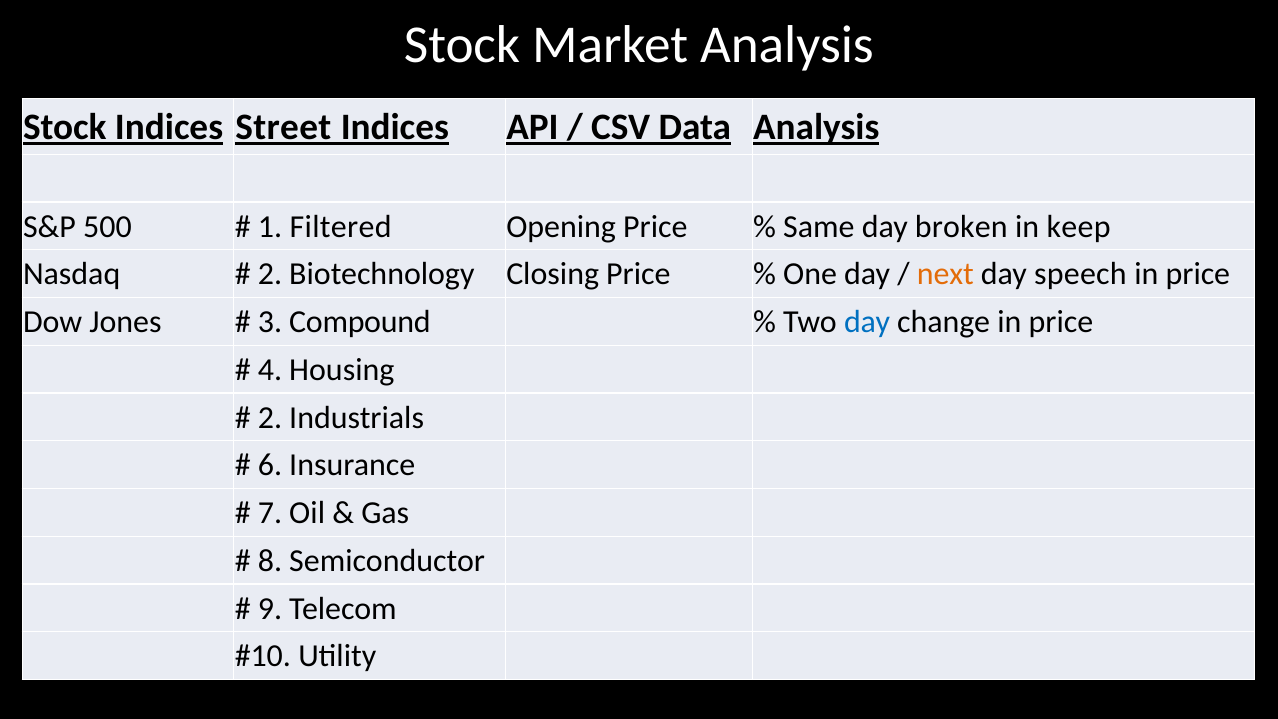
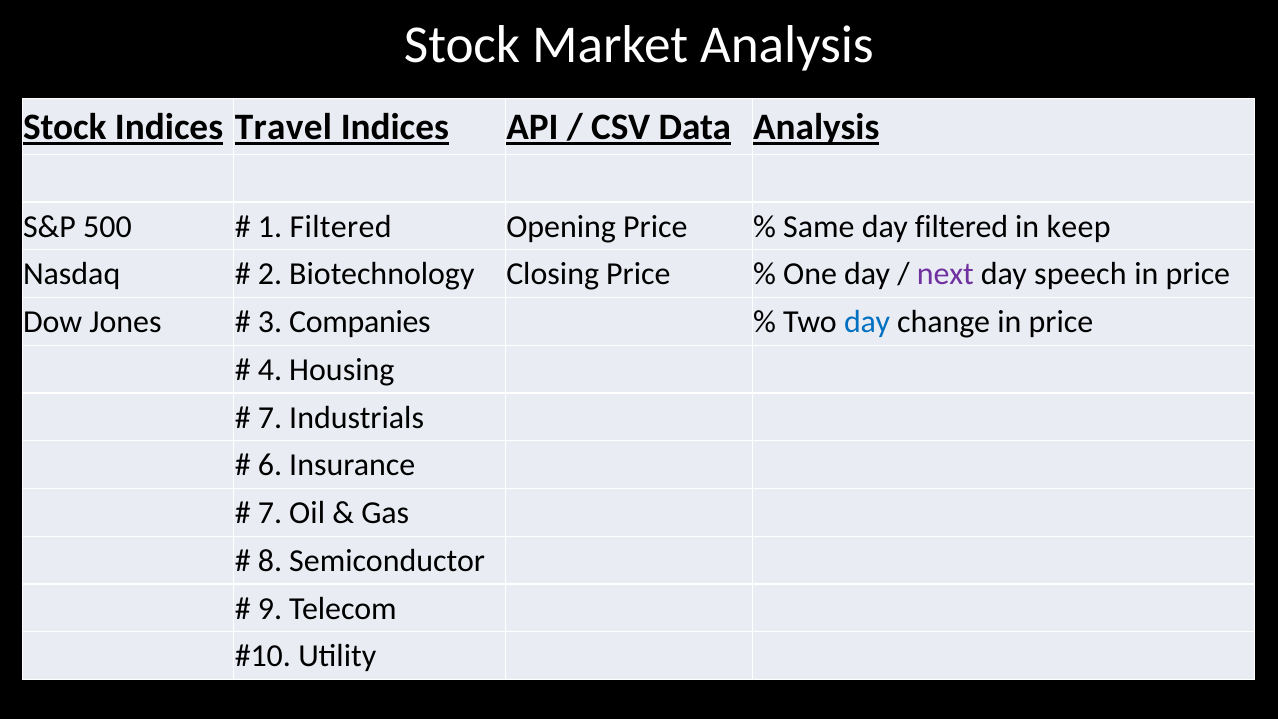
Street: Street -> Travel (283, 127)
day broken: broken -> filtered (962, 227)
next colour: orange -> purple (945, 274)
Compound: Compound -> Companies (360, 322)
2: 2 -> 7 (270, 418)
